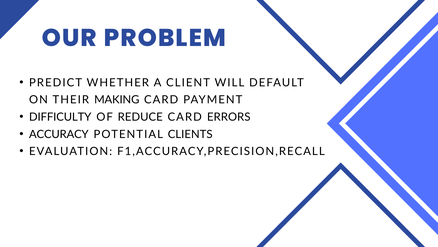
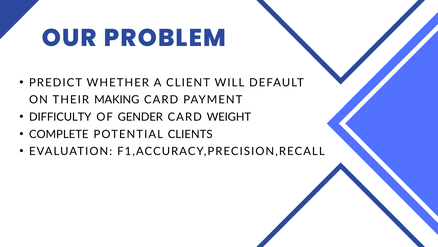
REDUCE: REDUCE -> GENDER (140, 117)
ERRORS: ERRORS -> WEIGHT (229, 117)
ACCURACY: ACCURACY -> COMPLETE (59, 134)
